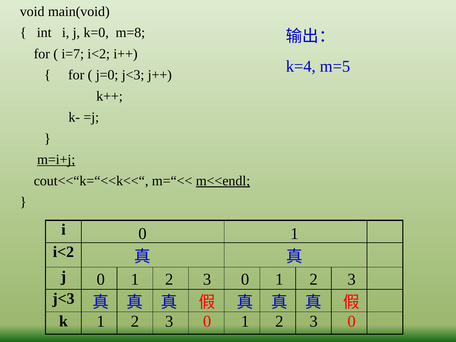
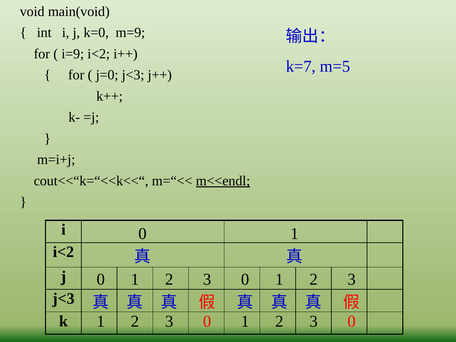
m=8: m=8 -> m=9 (130, 33)
i=7: i=7 -> i=9 (73, 54)
k=4: k=4 -> k=7 (301, 66)
m=i+j underline: present -> none (56, 160)
